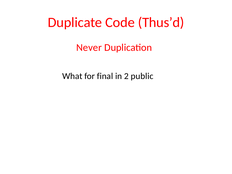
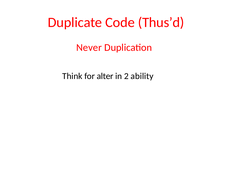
What: What -> Think (72, 76)
final: final -> alter (105, 76)
public: public -> ability (142, 76)
